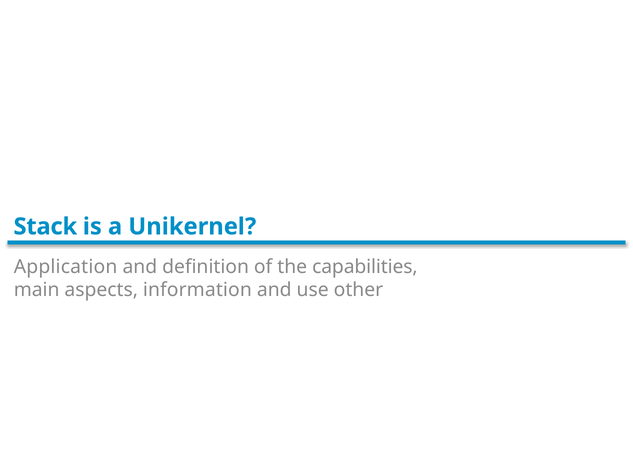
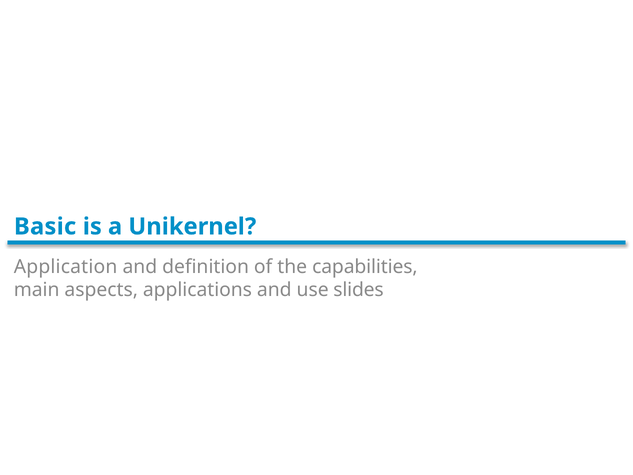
Stack: Stack -> Basic (45, 226)
information: information -> applications (197, 290)
other: other -> slides (359, 290)
